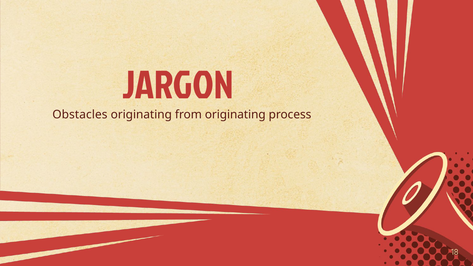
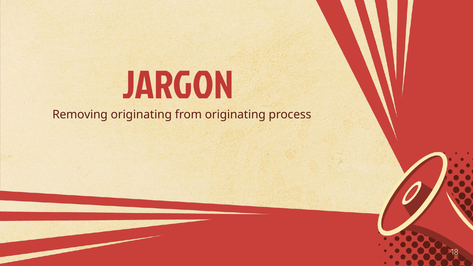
Obstacles: Obstacles -> Removing (80, 115)
